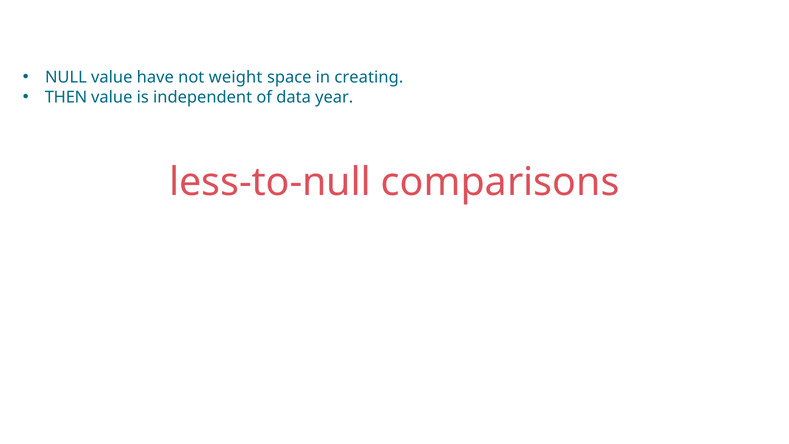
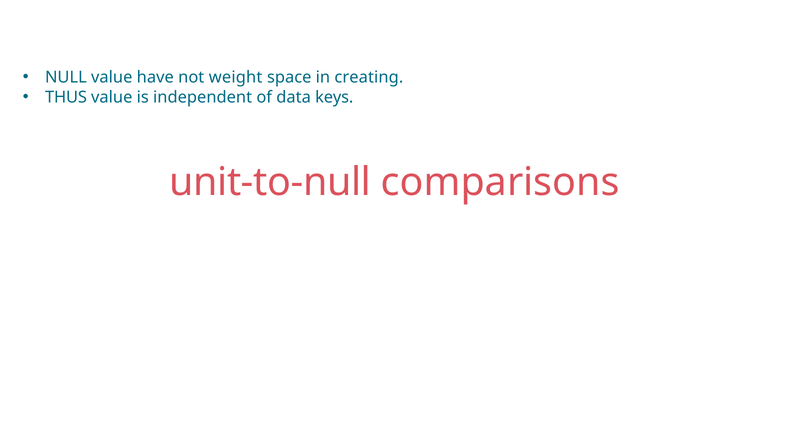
THEN: THEN -> THUS (66, 97)
year: year -> keys (334, 97)
less-to-null: less-to-null -> unit-to-null (270, 182)
